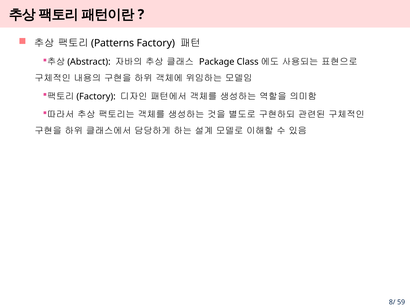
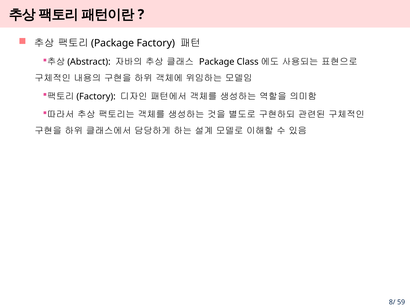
Patterns: Patterns -> Package (113, 43)
